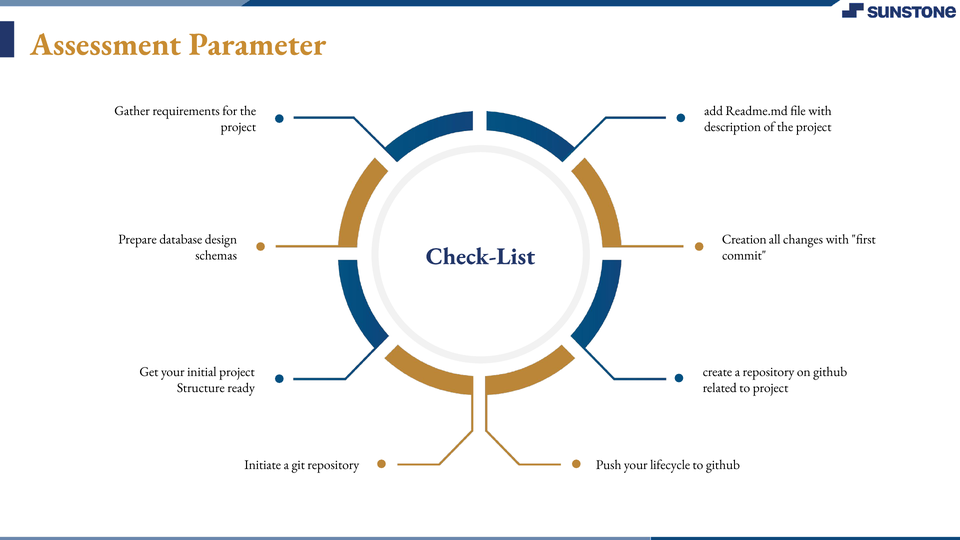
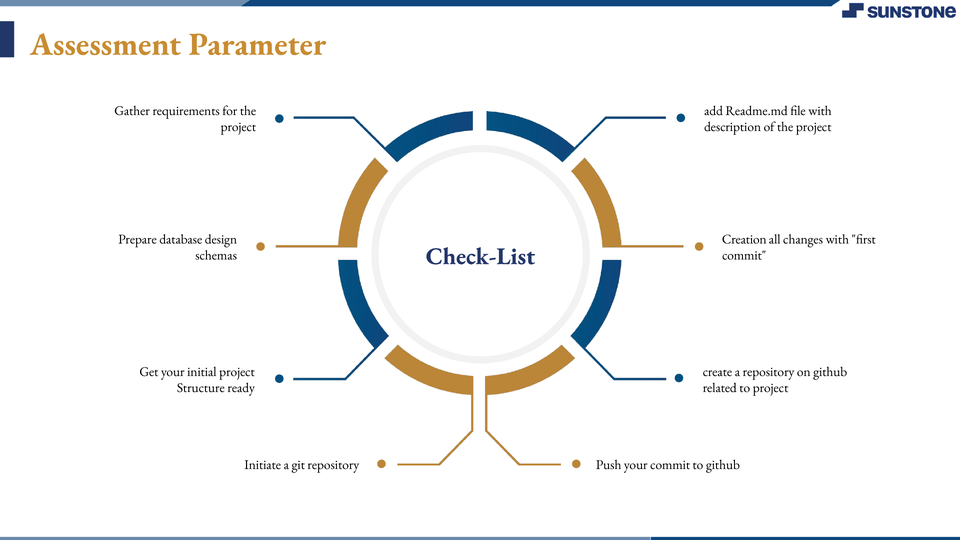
your lifecycle: lifecycle -> commit (670, 465)
